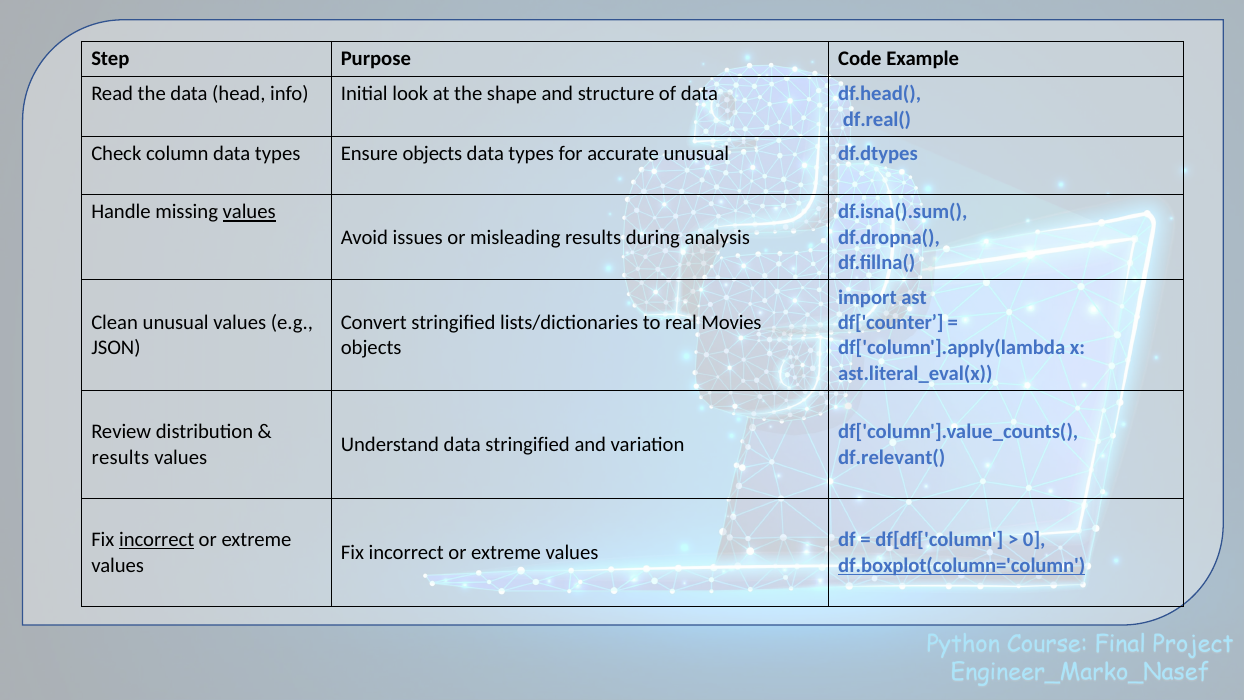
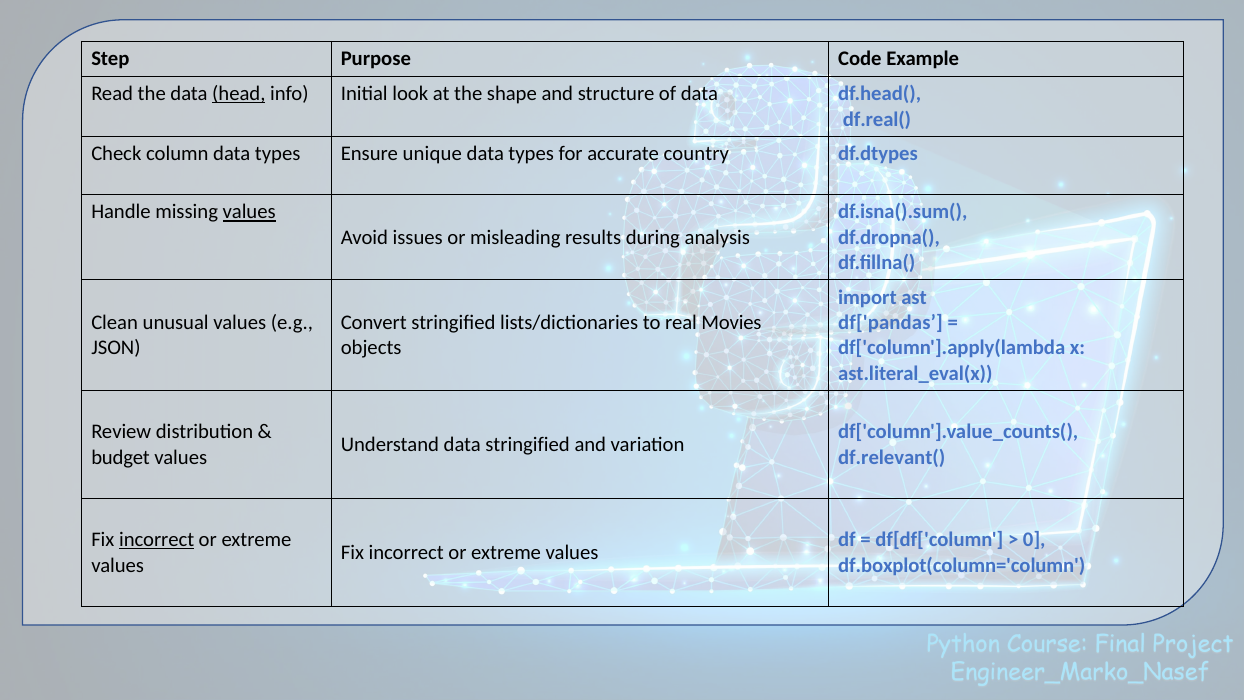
head underline: none -> present (239, 94)
Ensure objects: objects -> unique (432, 154)
accurate unusual: unusual -> country (696, 154)
df['counter: df['counter -> df['pandas (891, 323)
results: results -> budget (121, 457)
df.boxplot(column='column underline: present -> none (962, 565)
